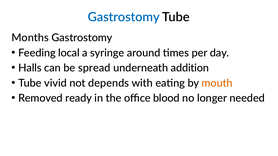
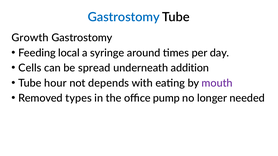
Months: Months -> Growth (30, 38)
Halls: Halls -> Cells (30, 68)
vivid: vivid -> hour (55, 83)
mouth colour: orange -> purple (217, 83)
ready: ready -> types (79, 98)
blood: blood -> pump (166, 98)
